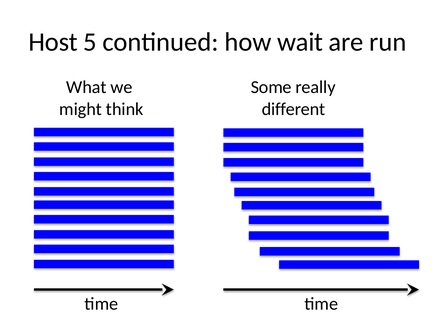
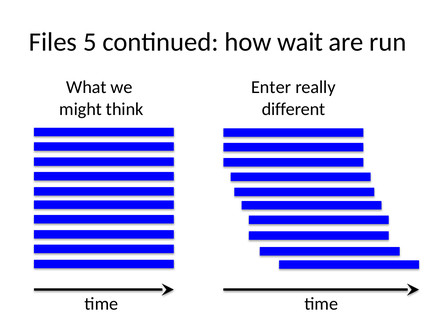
Host: Host -> Files (53, 42)
Some: Some -> Enter (271, 87)
